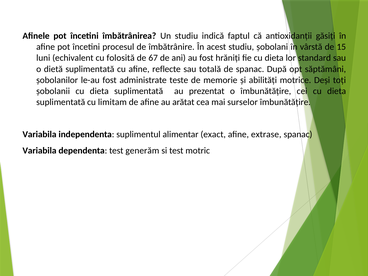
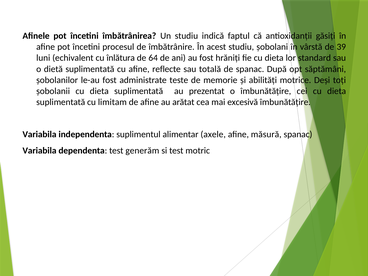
15: 15 -> 39 (341, 47)
folosită: folosită -> înlătura (121, 58)
67: 67 -> 64 (153, 58)
surselor: surselor -> excesivă (243, 102)
exact: exact -> axele (213, 134)
extrase: extrase -> măsură (266, 134)
